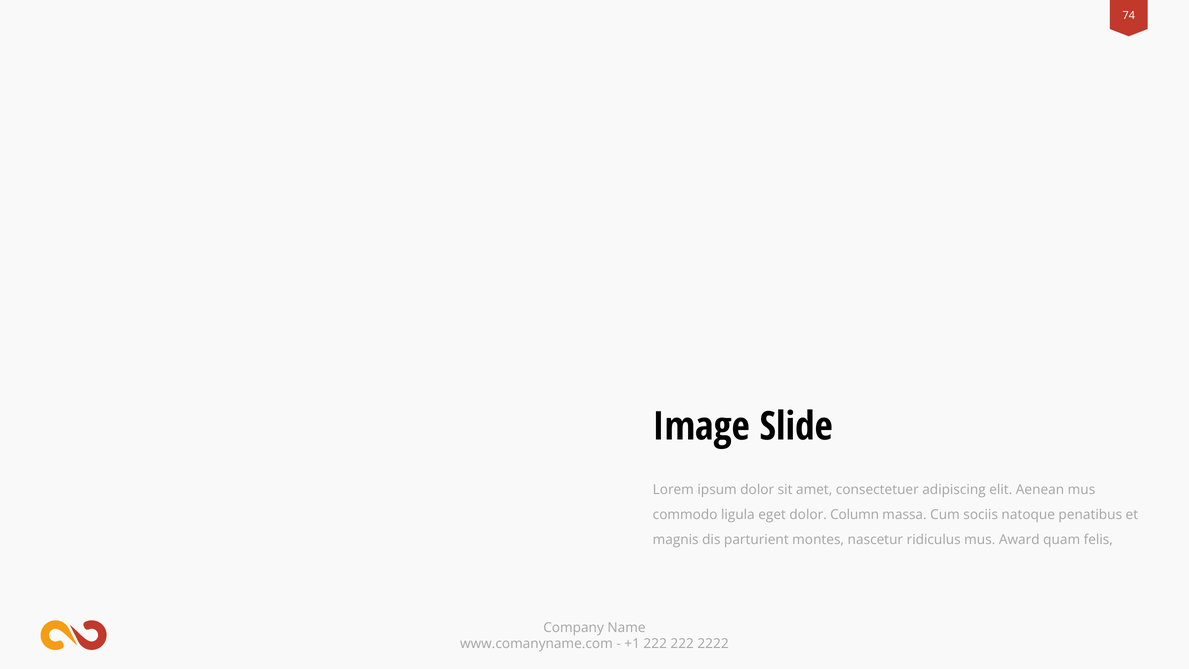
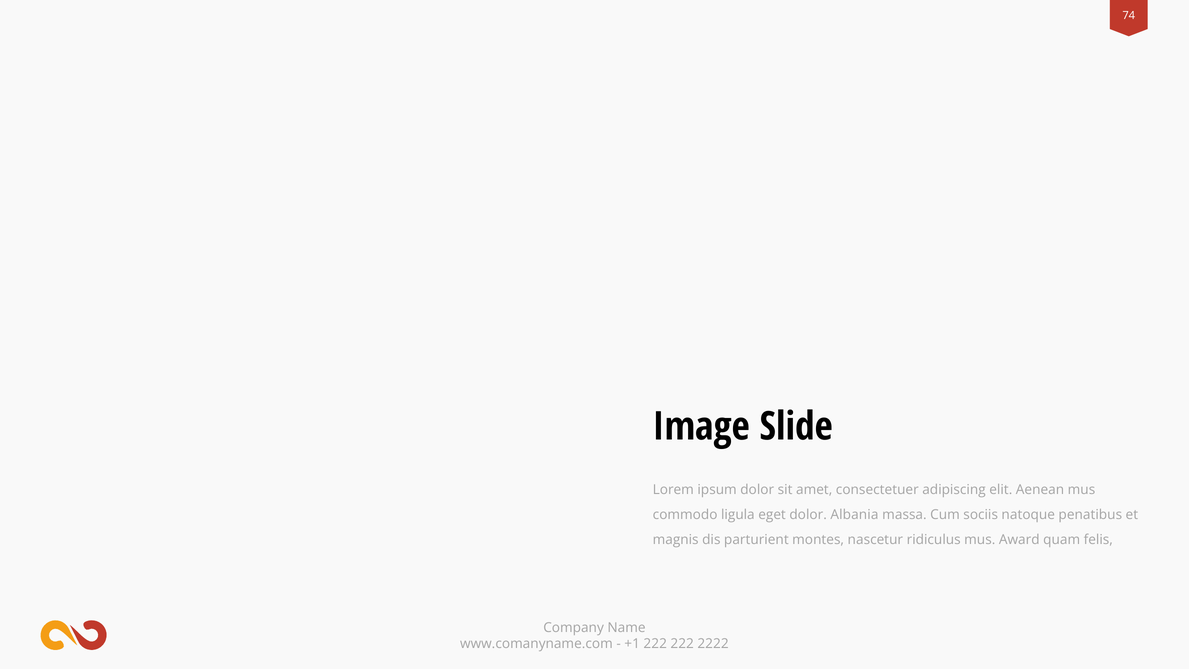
Column: Column -> Albania (854, 515)
